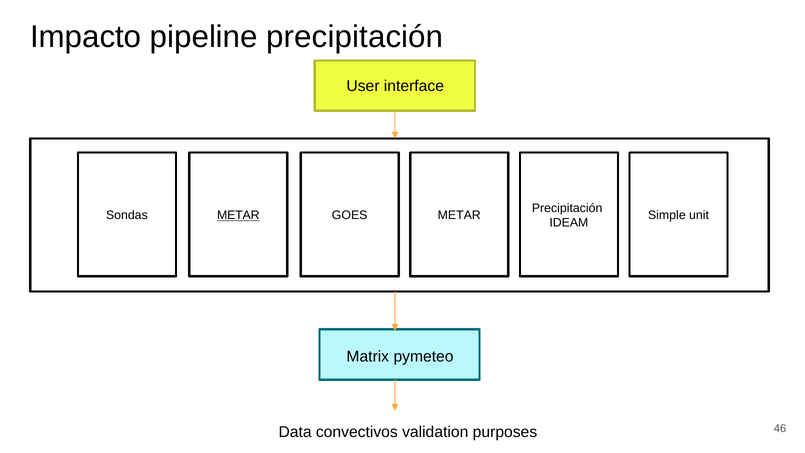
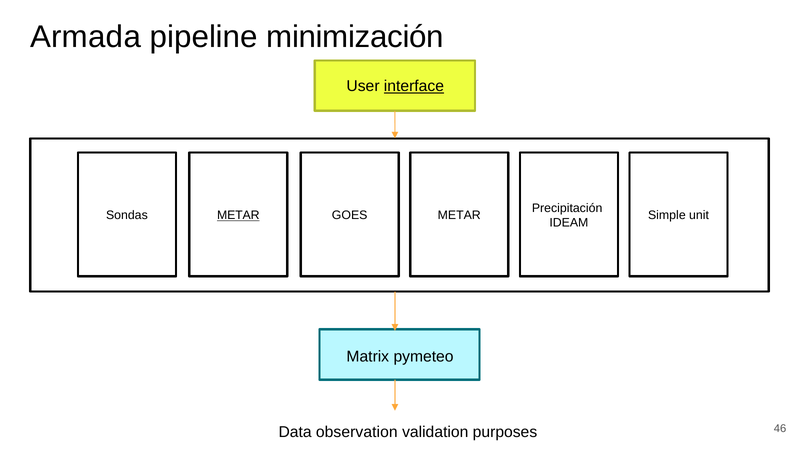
Impacto: Impacto -> Armada (86, 37)
pipeline precipitación: precipitación -> minimización (355, 37)
interface underline: none -> present (414, 86)
convectivos: convectivos -> observation (357, 432)
